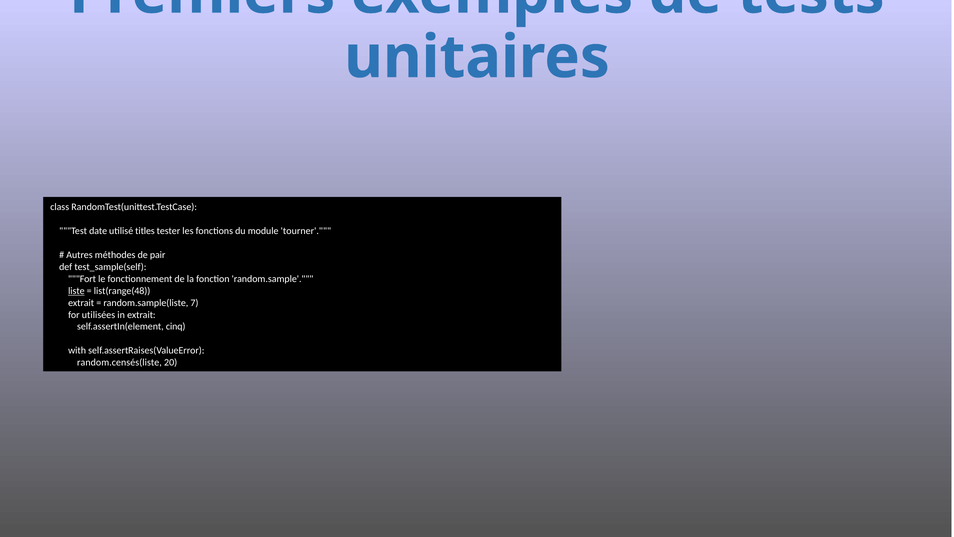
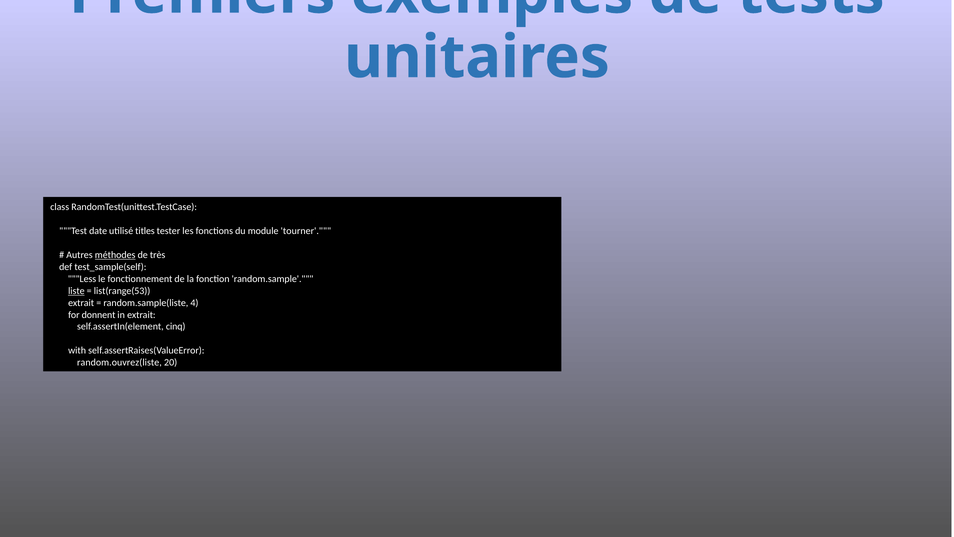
méthodes underline: none -> present (115, 255)
pair: pair -> très (158, 255)
Fort: Fort -> Less (82, 279)
list(range(48: list(range(48 -> list(range(53 (122, 291)
7: 7 -> 4 (194, 303)
utilisées: utilisées -> donnent (99, 315)
random.censés(liste: random.censés(liste -> random.ouvrez(liste (119, 362)
